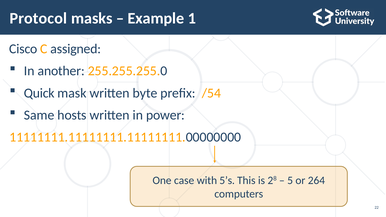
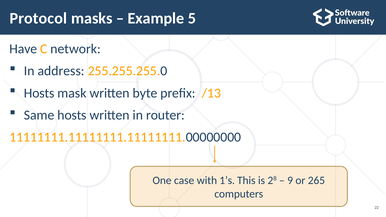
1: 1 -> 5 (192, 18)
Cisco: Cisco -> Have (23, 49)
assigned: assigned -> network (76, 49)
another: another -> address (61, 71)
Quick: Quick -> Hosts (39, 93)
/54: /54 -> /13 (211, 93)
power: power -> router (165, 115)
5’s: 5’s -> 1’s (227, 181)
5: 5 -> 9 (290, 181)
264: 264 -> 265 (316, 181)
